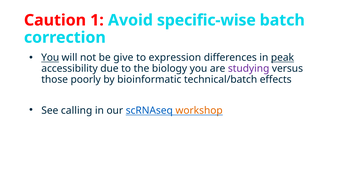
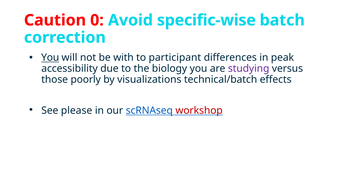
1: 1 -> 0 (97, 20)
give: give -> with (123, 58)
expression: expression -> participant (175, 58)
peak underline: present -> none (282, 58)
bioinformatic: bioinformatic -> visualizations (149, 79)
calling: calling -> please (77, 110)
workshop colour: orange -> red (199, 110)
